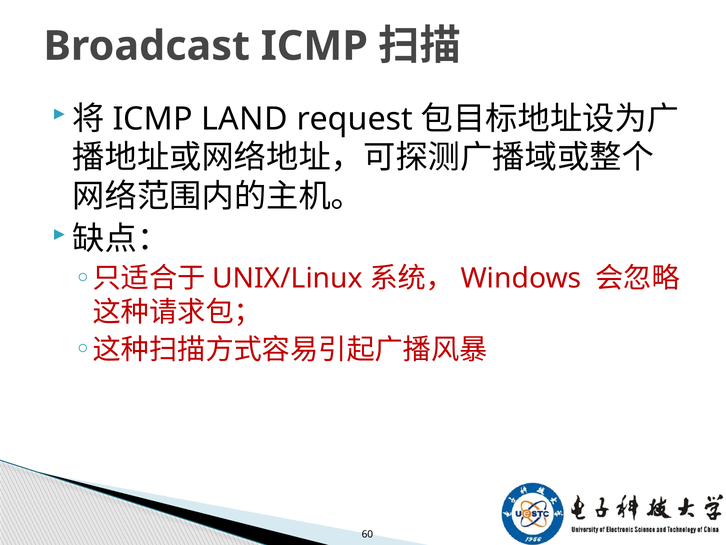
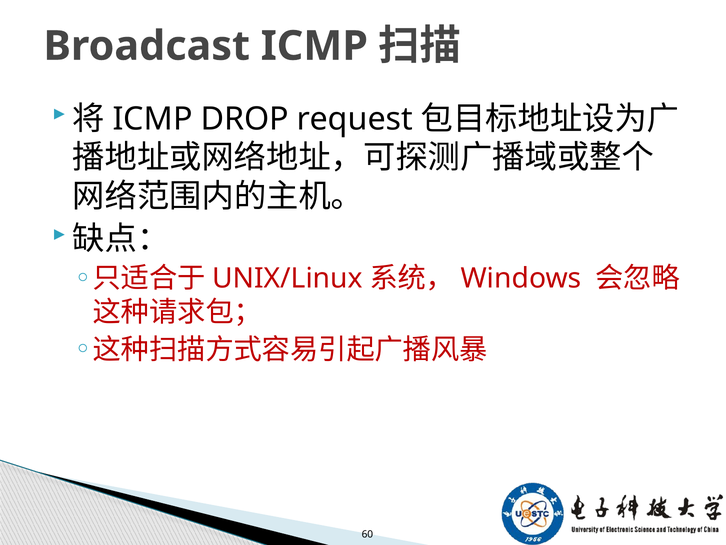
LAND: LAND -> DROP (245, 119)
